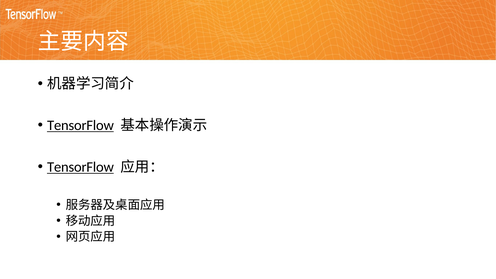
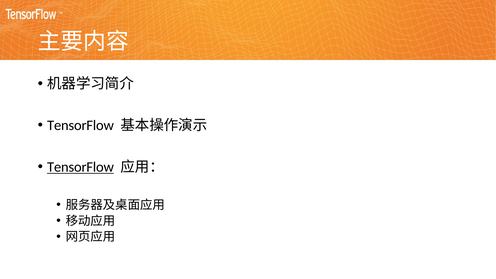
TensorFlow underline: present -> none (80, 125)
